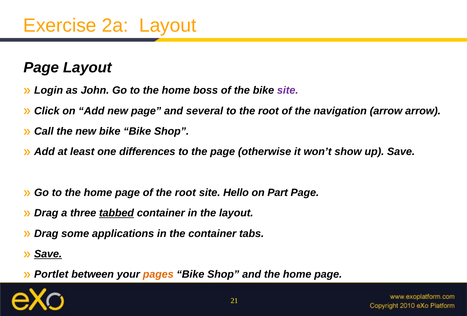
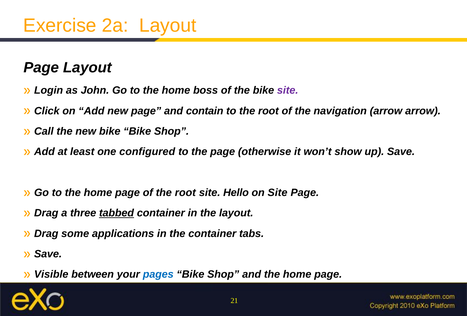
several: several -> contain (205, 111)
differences: differences -> configured (147, 152)
on Part: Part -> Site (278, 193)
Save underline: present -> none (48, 254)
Portlet: Portlet -> Visible (51, 275)
pages colour: orange -> blue (158, 275)
